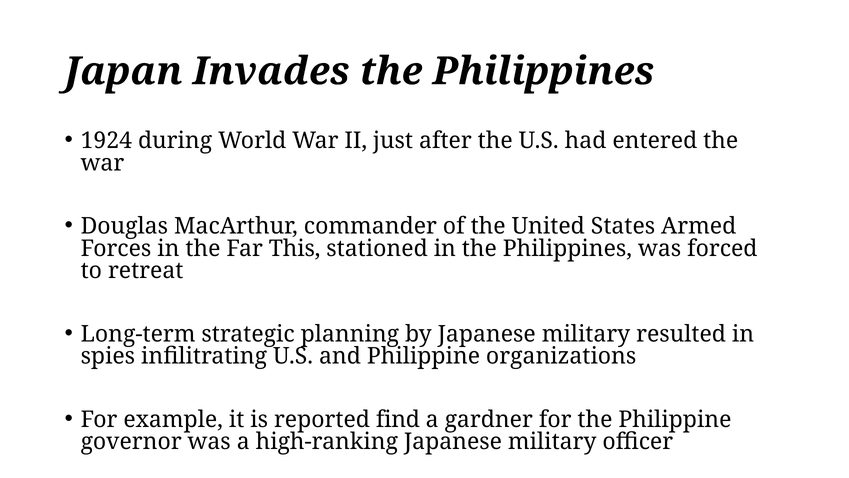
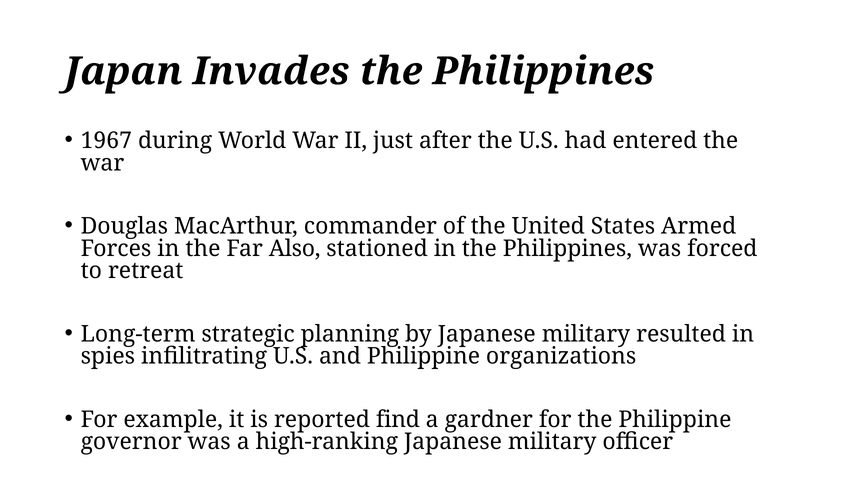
1924: 1924 -> 1967 (106, 141)
This: This -> Also (295, 248)
